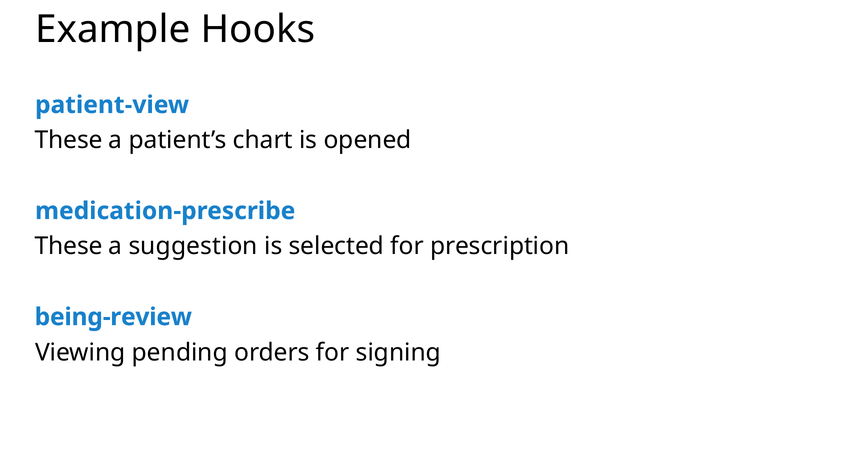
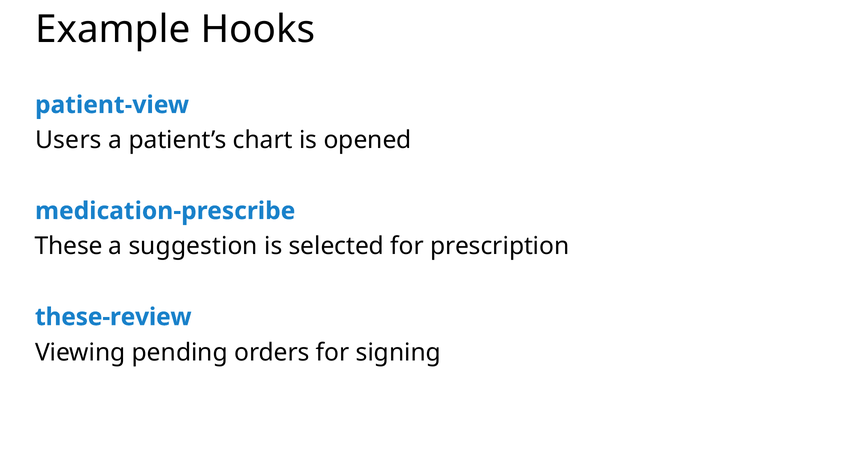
These: These -> Users (68, 140)
being-review: being-review -> these-review (113, 317)
